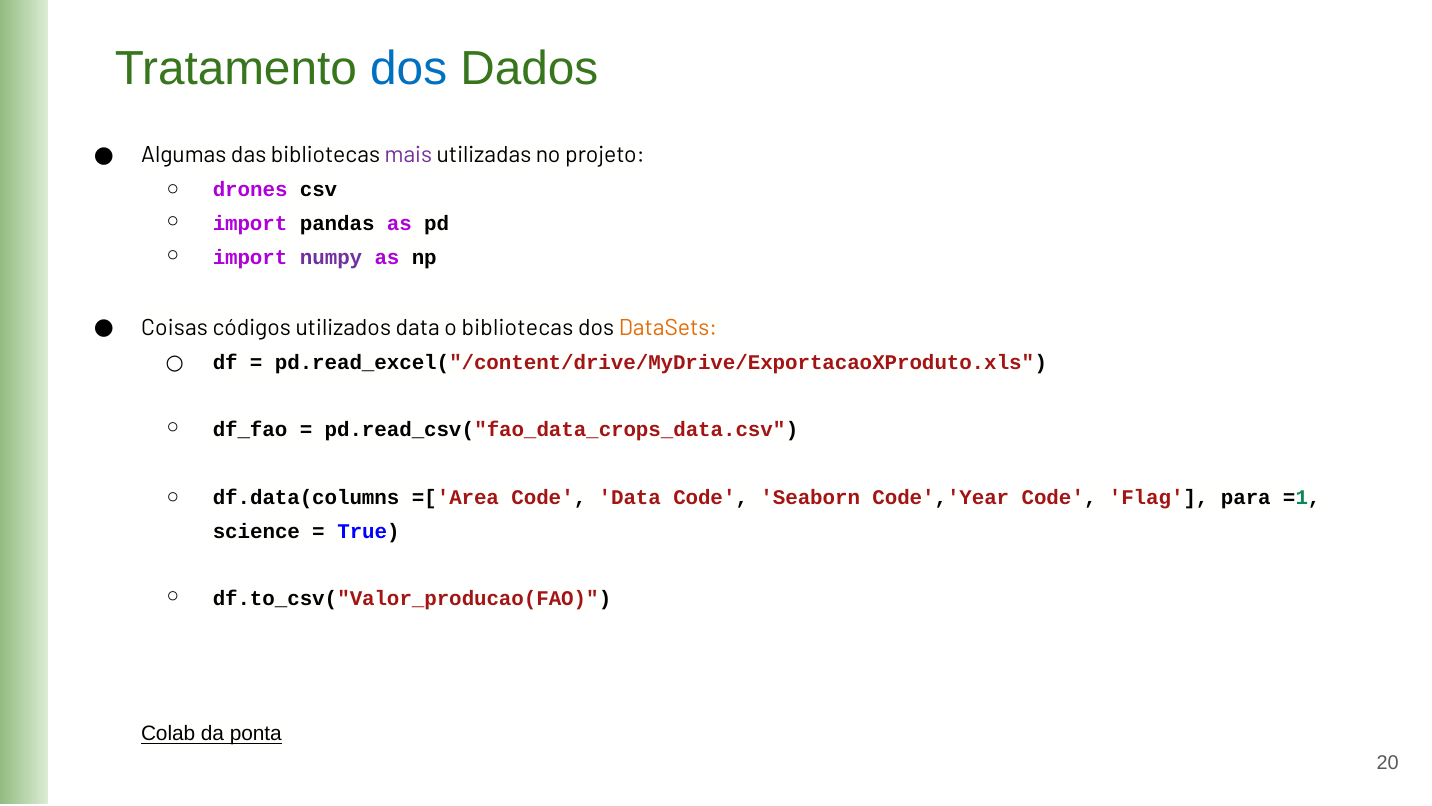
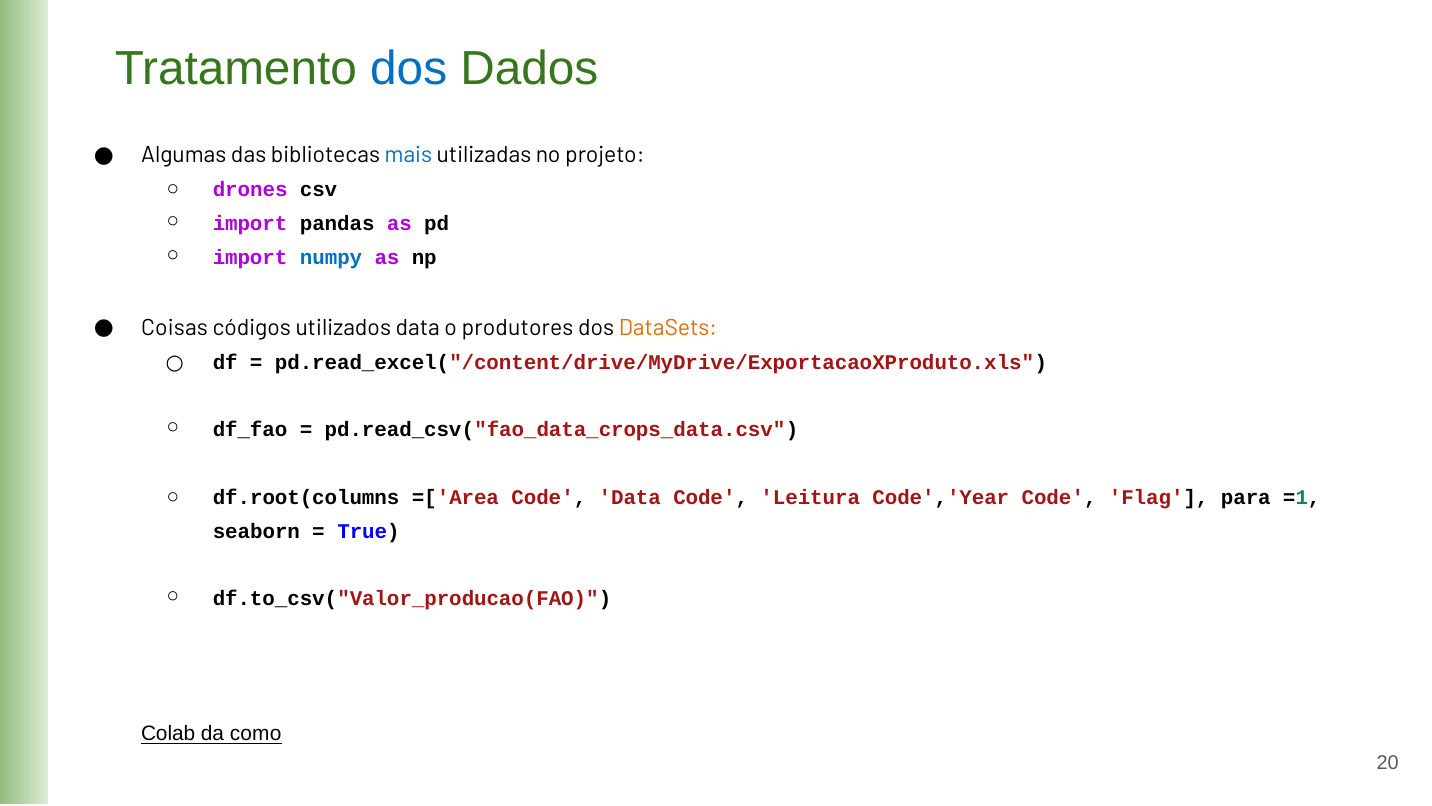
mais colour: purple -> blue (408, 155)
numpy colour: purple -> blue (331, 258)
o bibliotecas: bibliotecas -> produtores (518, 327)
df.data(columns: df.data(columns -> df.root(columns (306, 497)
Seaborn: Seaborn -> Leitura (810, 497)
science: science -> seaborn (256, 531)
ponta: ponta -> como (256, 734)
